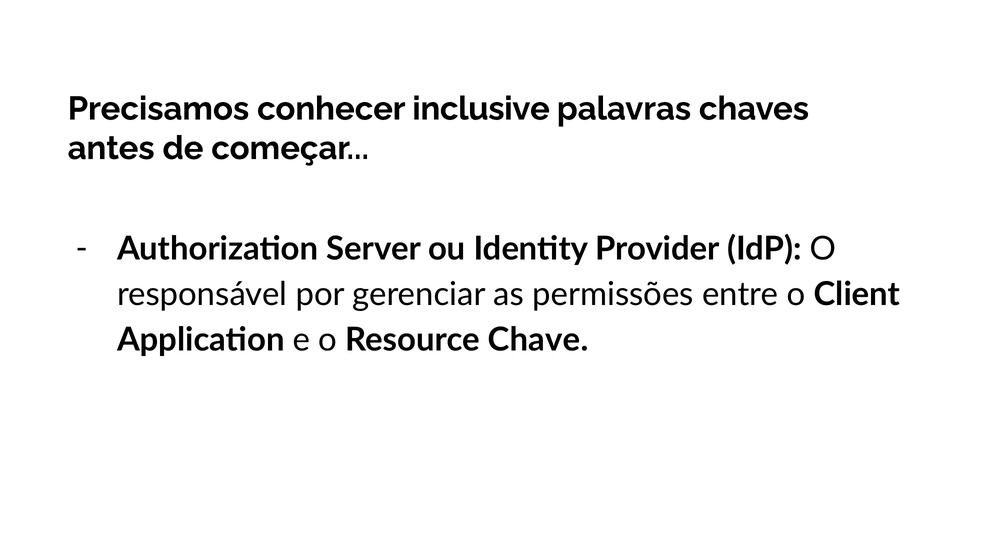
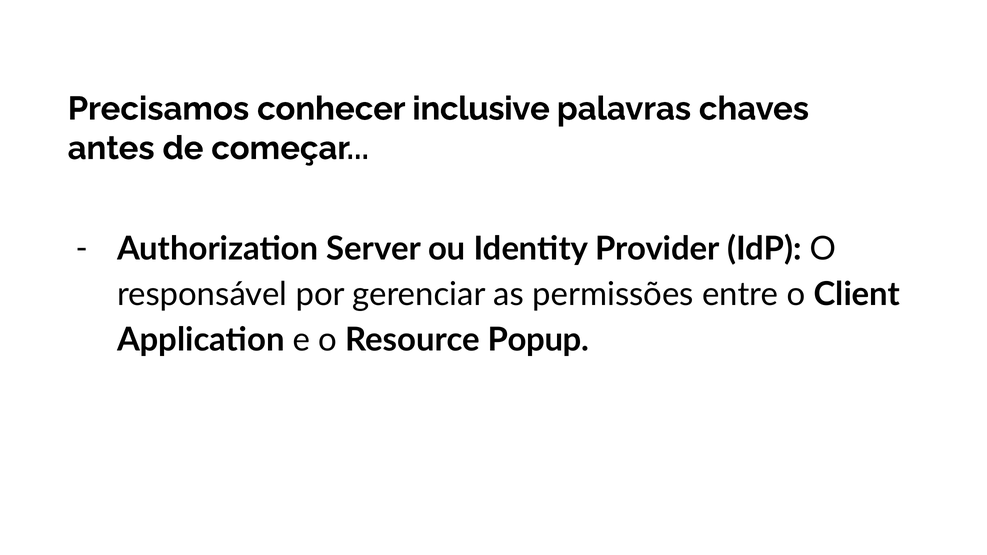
Chave: Chave -> Popup (538, 340)
